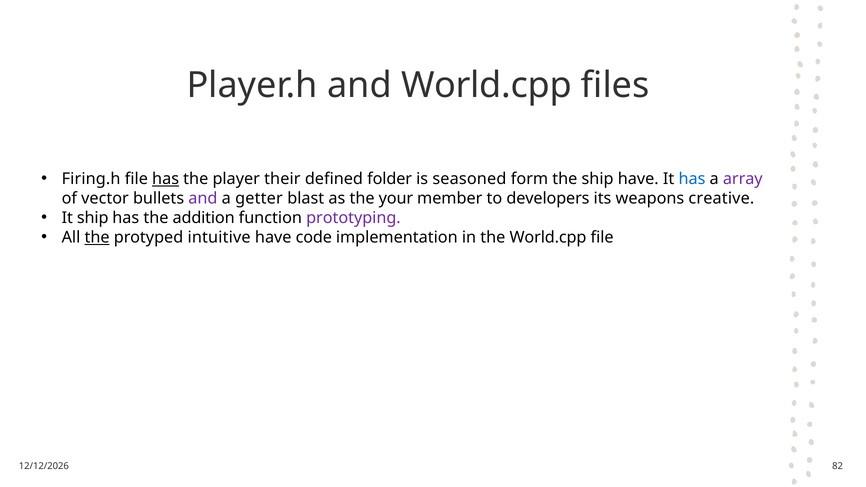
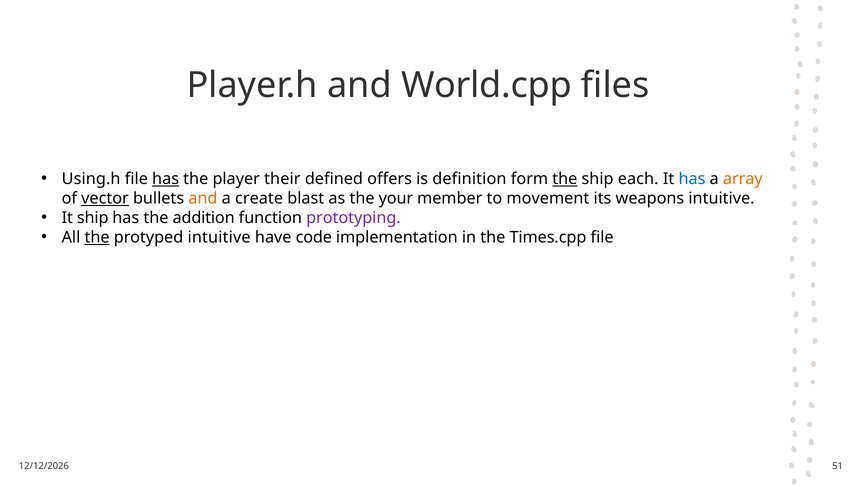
Firing.h: Firing.h -> Using.h (91, 179)
folder: folder -> offers (390, 179)
seasoned: seasoned -> definition (469, 179)
the underline: none -> present (565, 179)
ship have: have -> each (638, 179)
array colour: purple -> orange (743, 179)
vector underline: none -> present (105, 198)
and colour: purple -> orange (203, 198)
getter: getter -> create (259, 198)
developers: developers -> movement (548, 198)
weapons creative: creative -> intuitive (721, 198)
the World.cpp: World.cpp -> Times.cpp (548, 237)
82: 82 -> 51 (838, 466)
